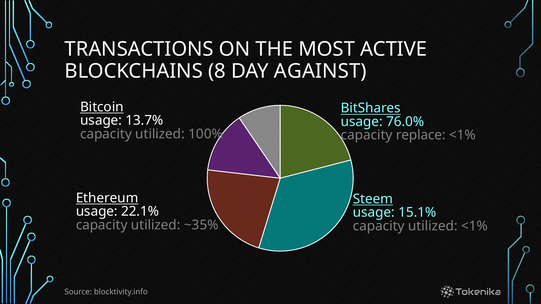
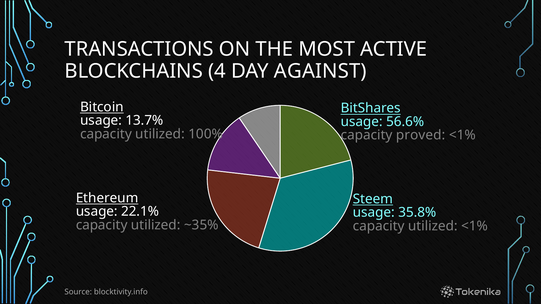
8: 8 -> 4 (217, 71)
76.0%: 76.0% -> 56.6% (405, 122)
replace: replace -> proved (421, 135)
15.1%: 15.1% -> 35.8% (417, 213)
